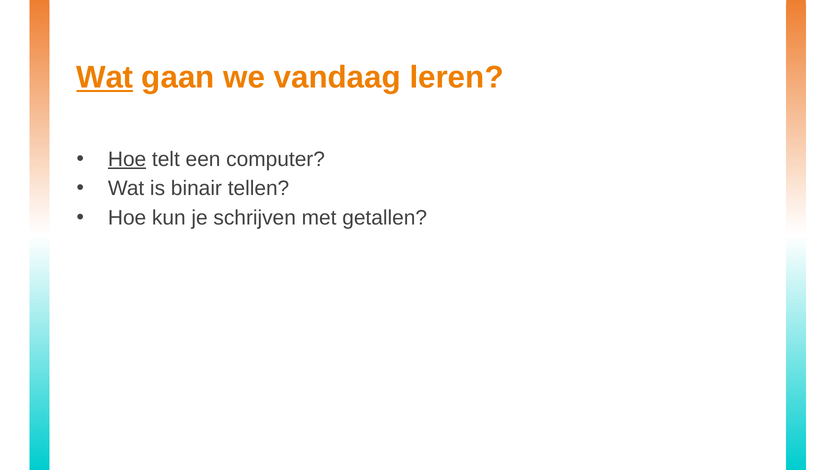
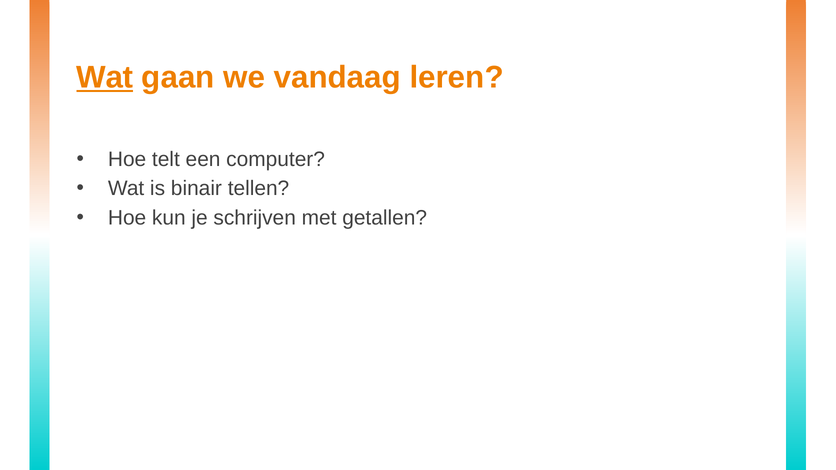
Hoe underline: present -> none (127, 159)
